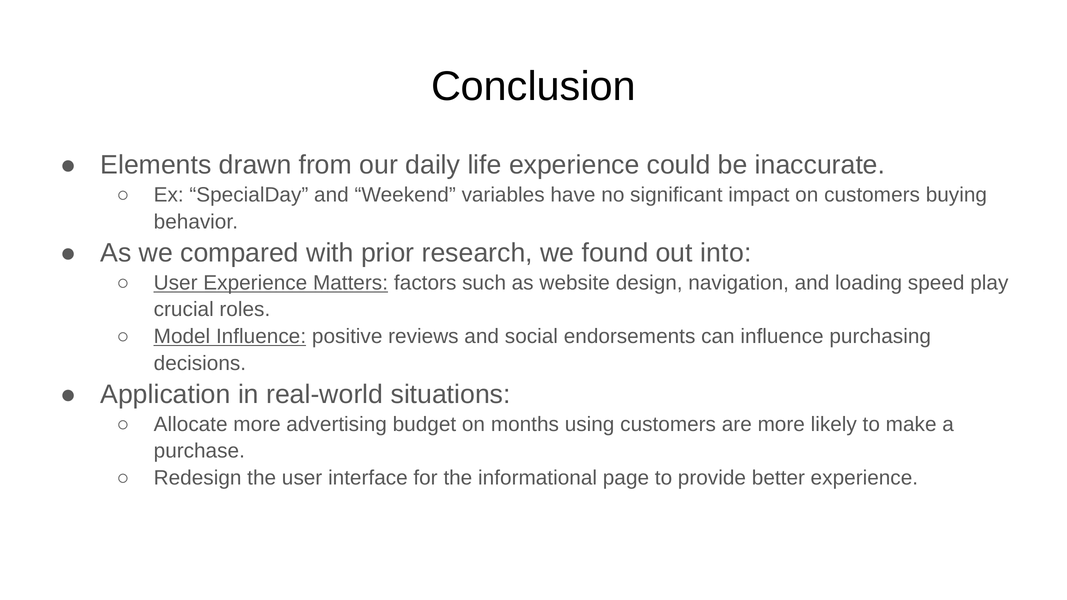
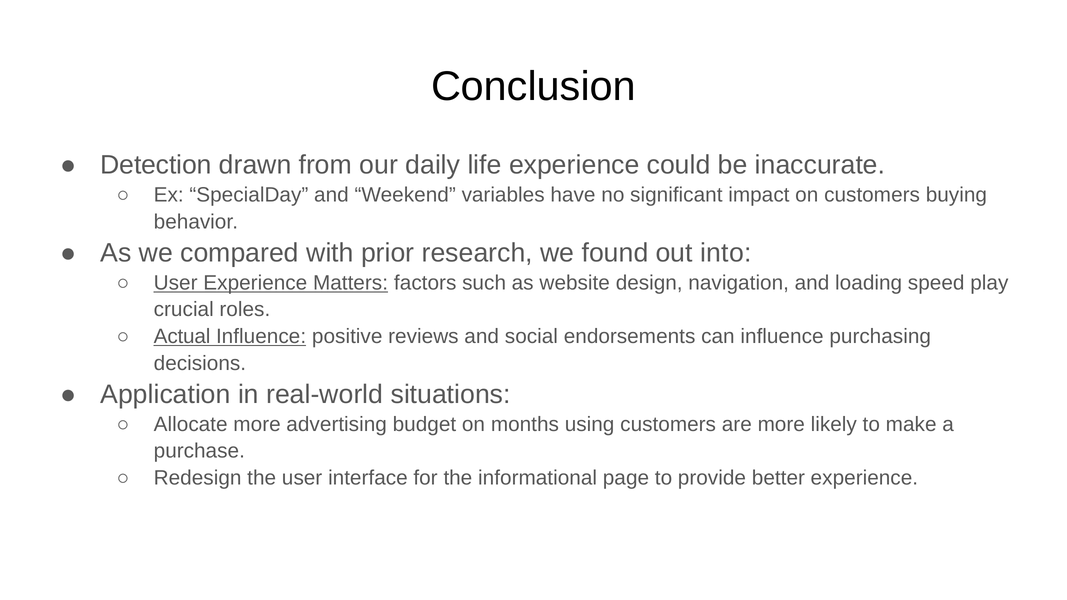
Elements: Elements -> Detection (156, 165)
Model: Model -> Actual (182, 336)
